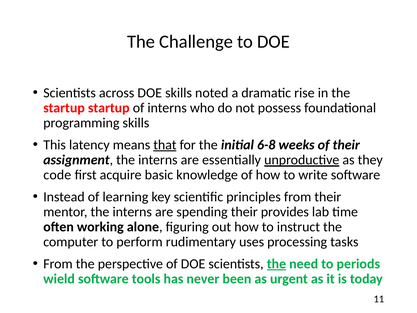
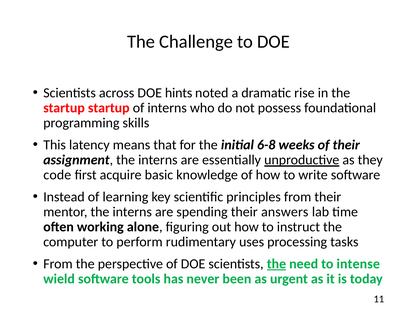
DOE skills: skills -> hints (179, 93)
that underline: present -> none (165, 145)
provides: provides -> answers (285, 212)
periods: periods -> intense (358, 264)
